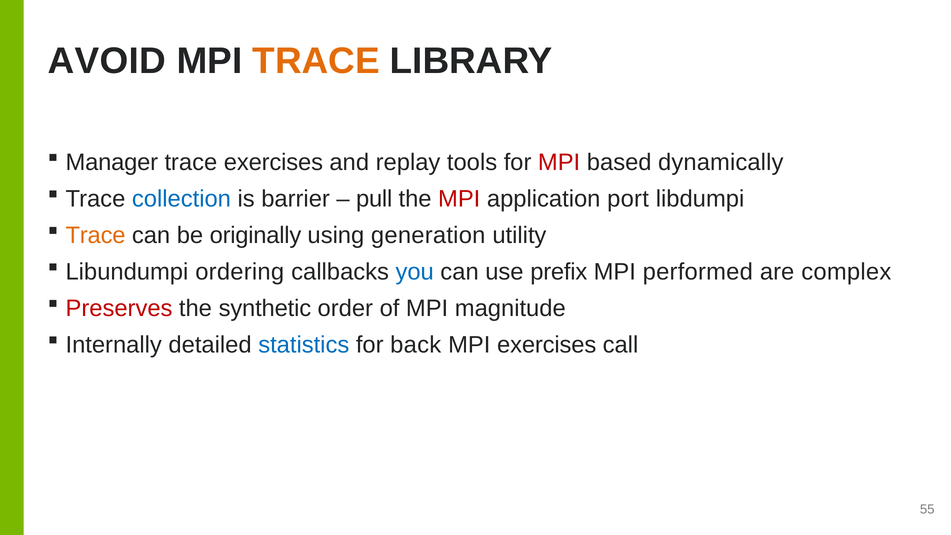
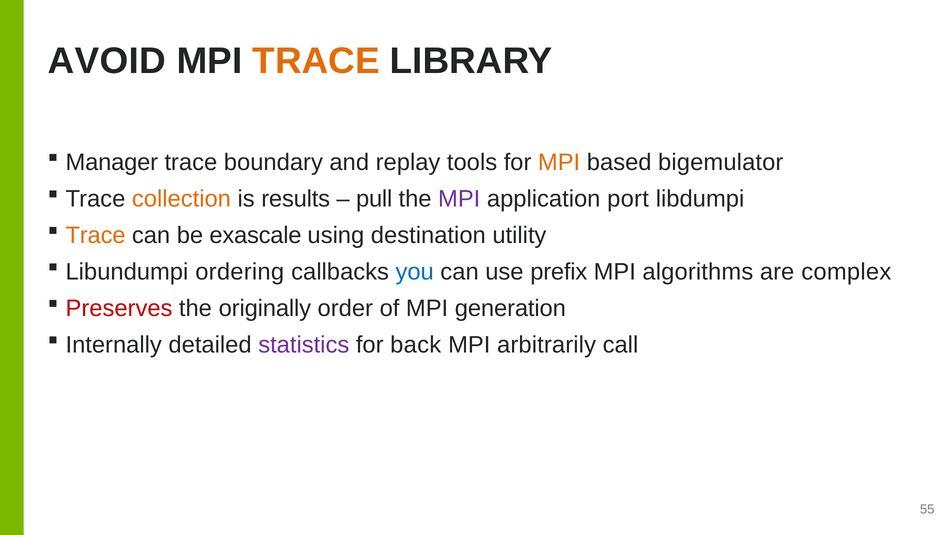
trace exercises: exercises -> boundary (273, 162)
MPI colour: red -> orange (559, 162)
dynamically: dynamically -> bigemulator (721, 162)
collection colour: blue -> orange (181, 199)
barrier: barrier -> results (296, 199)
MPI colour: red -> purple (459, 199)
originally: originally -> exascale (255, 235)
generation: generation -> destination (428, 235)
performed: performed -> algorithms (698, 272)
synthetic: synthetic -> originally (265, 308)
magnitude: magnitude -> generation (510, 308)
statistics colour: blue -> purple (304, 345)
MPI exercises: exercises -> arbitrarily (547, 345)
